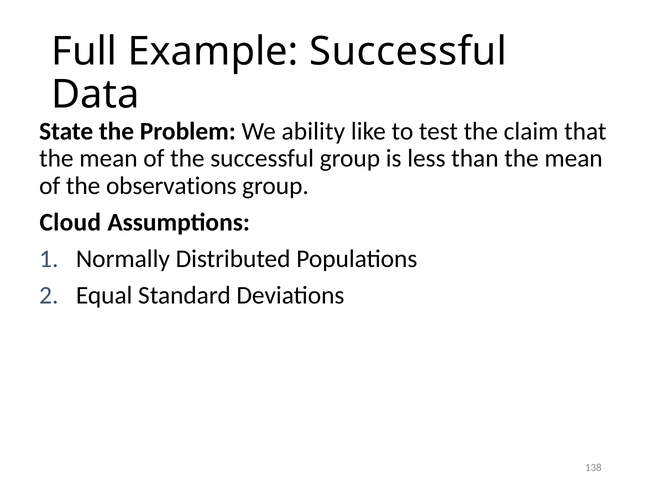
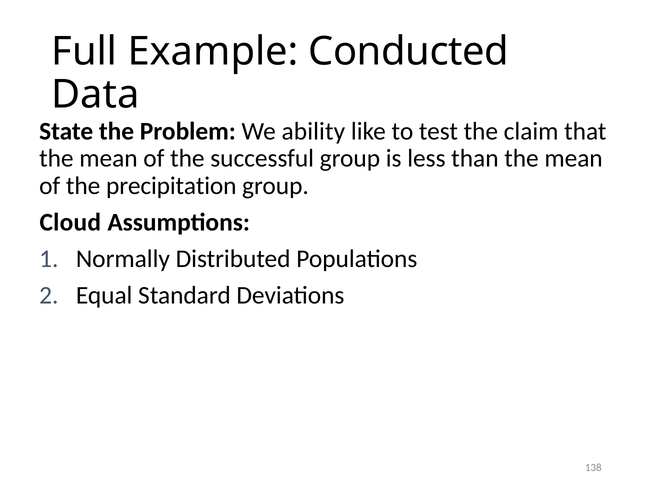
Example Successful: Successful -> Conducted (409, 52)
observations: observations -> precipitation (171, 186)
